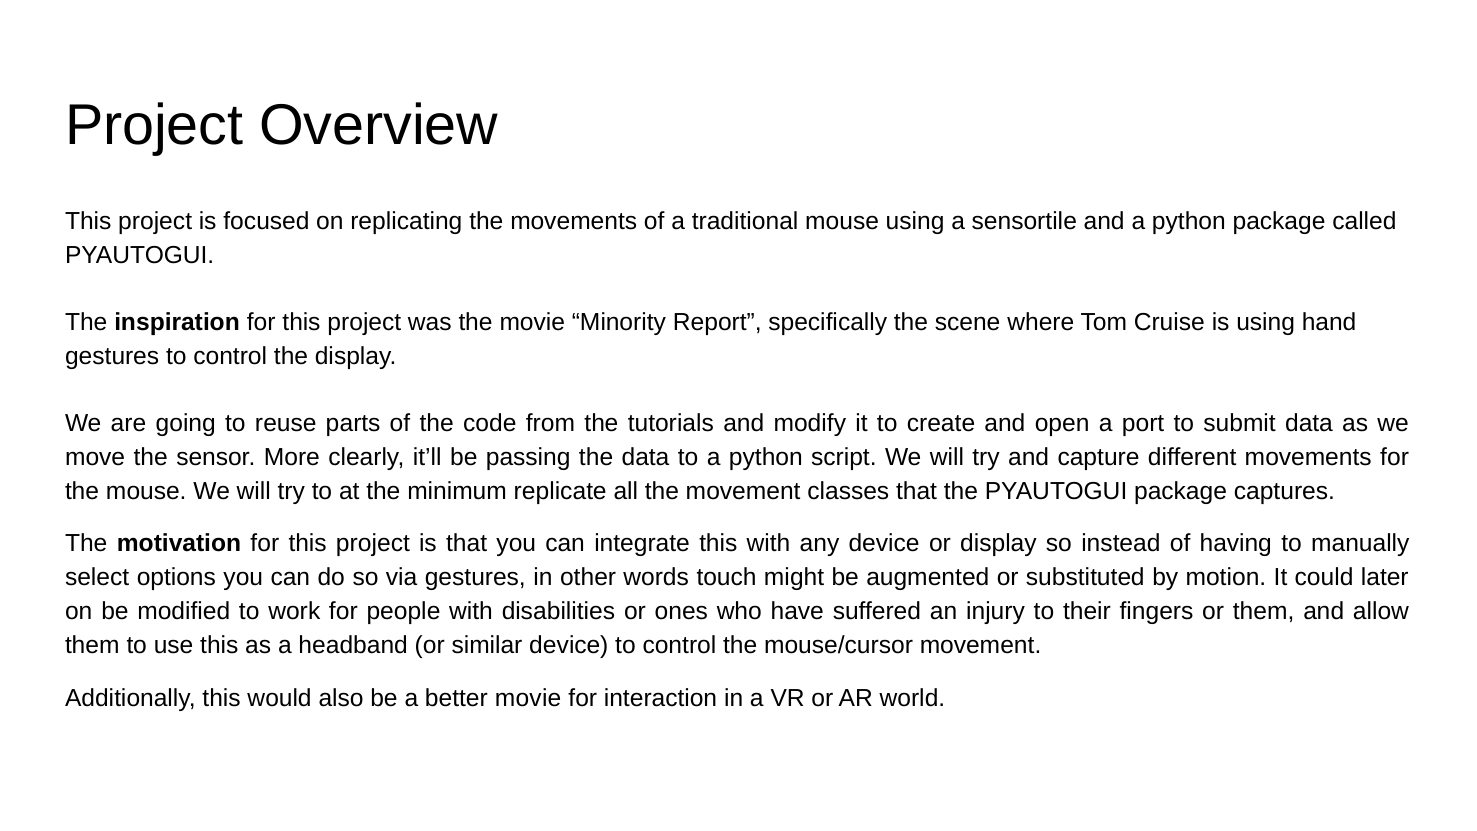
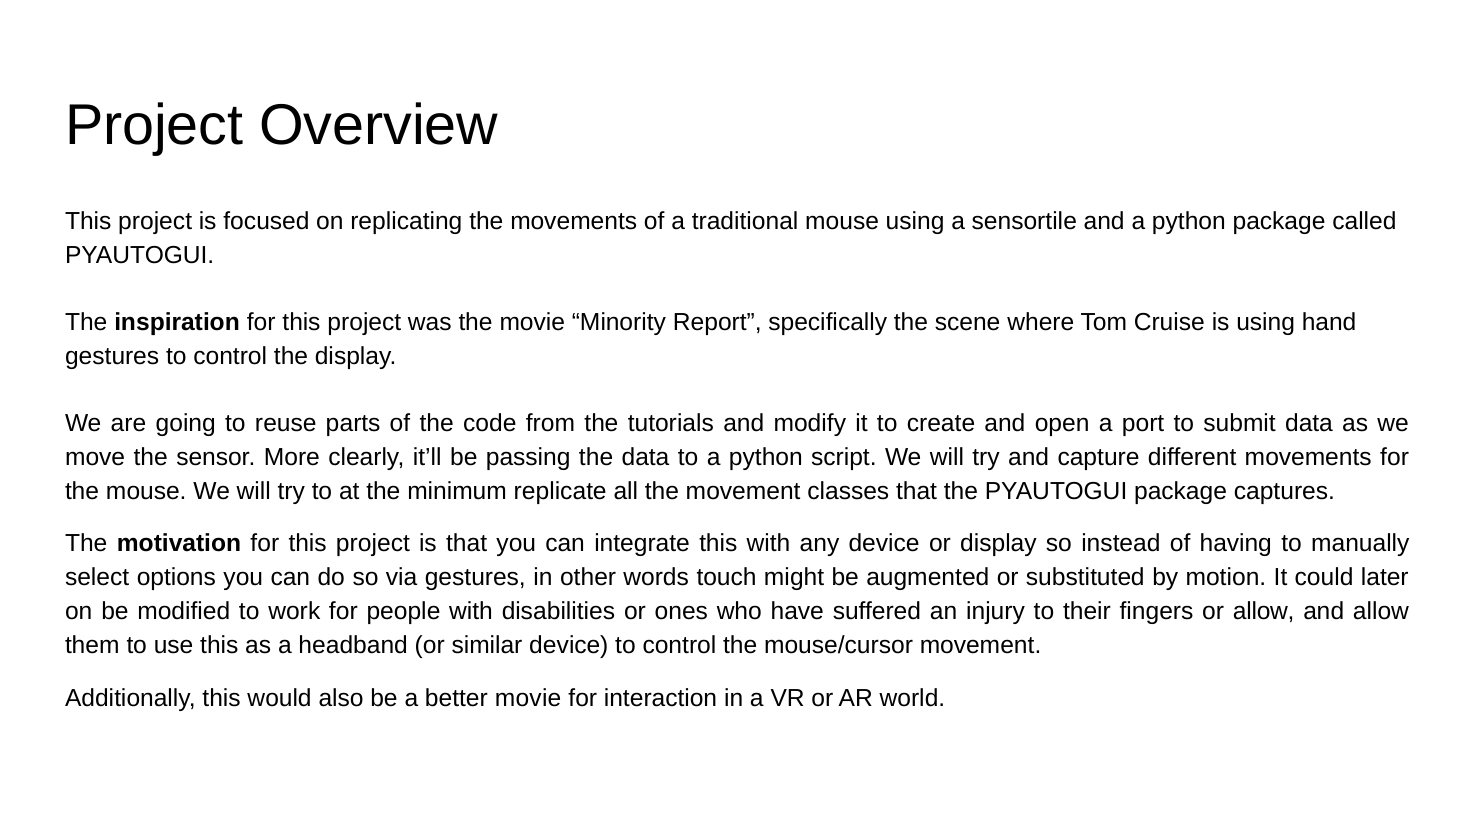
or them: them -> allow (1264, 612)
